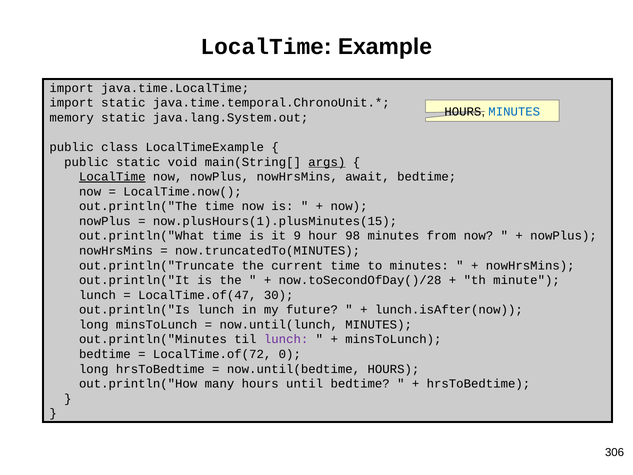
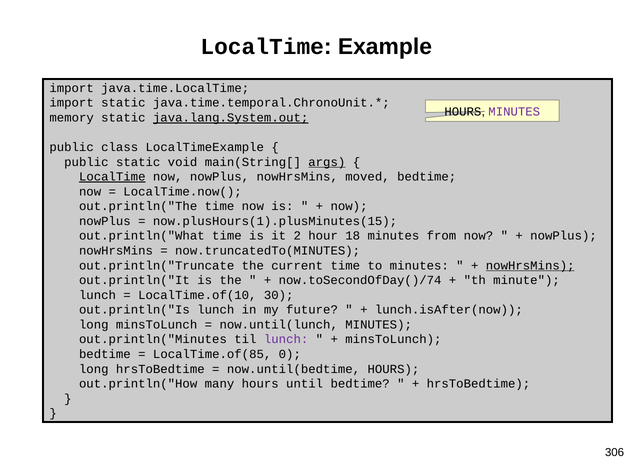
MINUTES colour: blue -> purple (514, 111)
java.lang.System.out underline: none -> present (231, 118)
await: await -> moved (367, 177)
9: 9 -> 2 (297, 236)
98: 98 -> 18 (353, 236)
nowHrsMins underline: none -> present (530, 265)
now.toSecondOfDay()/28: now.toSecondOfDay()/28 -> now.toSecondOfDay()/74 (360, 280)
LocalTime.of(47: LocalTime.of(47 -> LocalTime.of(10 (197, 295)
LocalTime.of(72: LocalTime.of(72 -> LocalTime.of(85 (212, 354)
